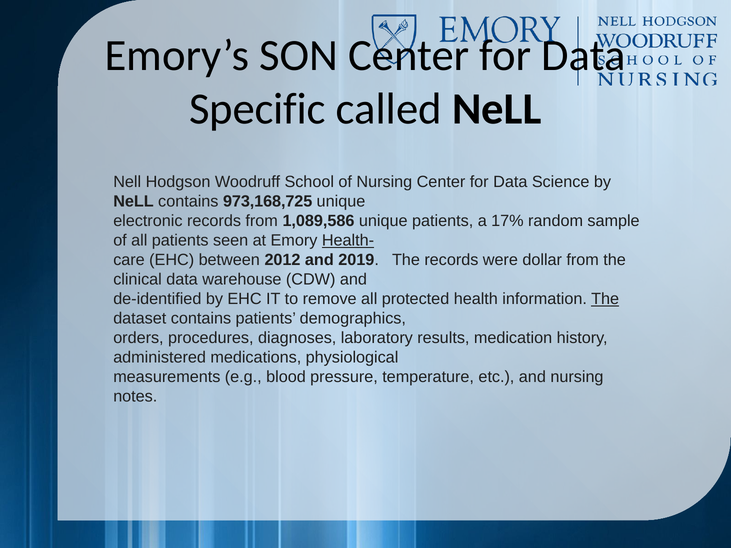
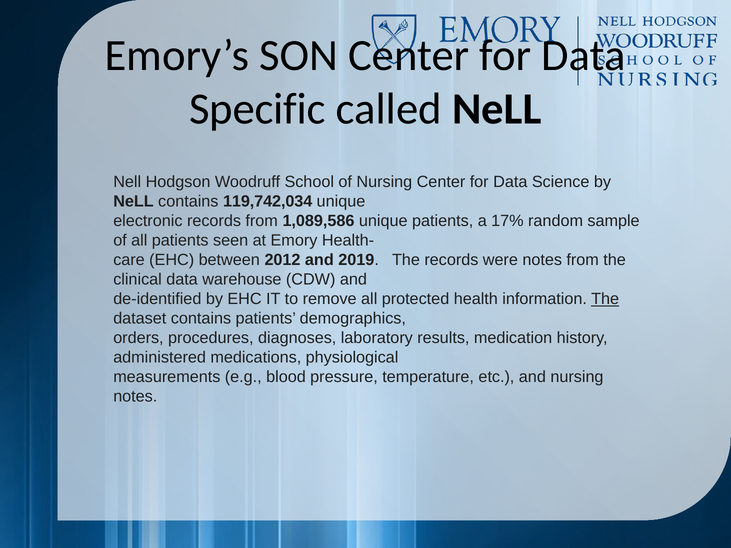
973,168,725: 973,168,725 -> 119,742,034 (268, 202)
Health- underline: present -> none (348, 241)
were dollar: dollar -> notes (542, 260)
